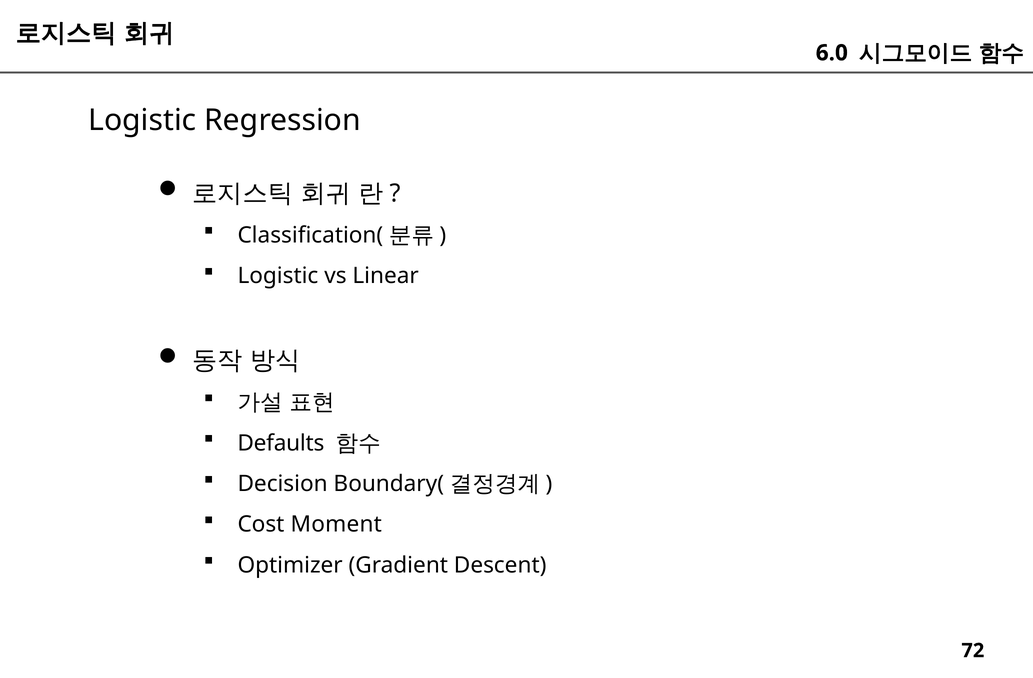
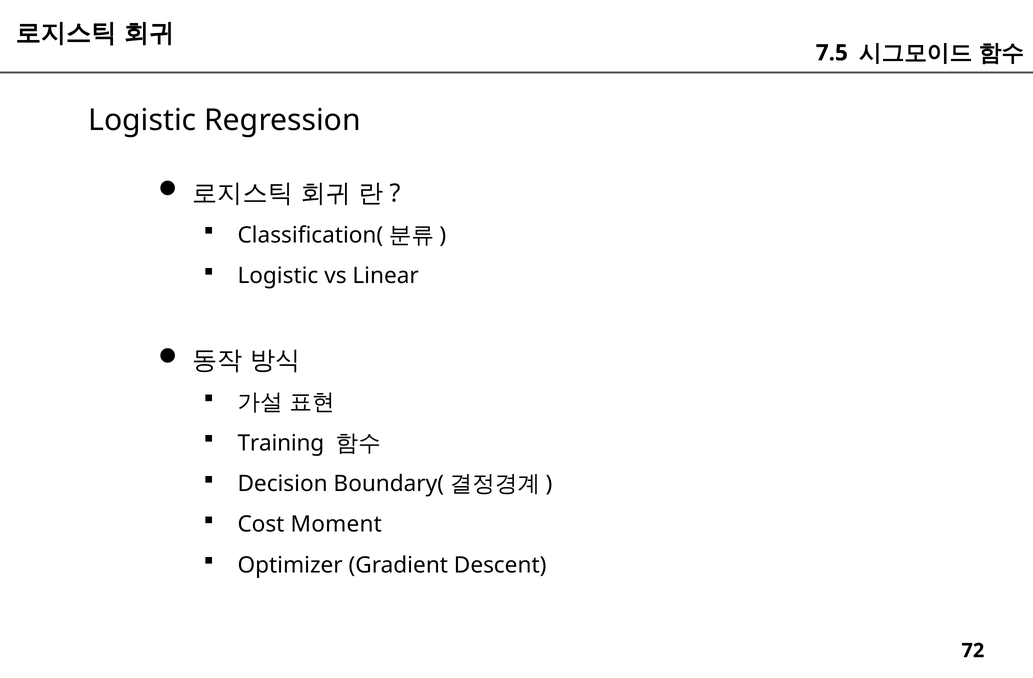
6.0: 6.0 -> 7.5 (832, 53)
Defaults: Defaults -> Training (281, 443)
